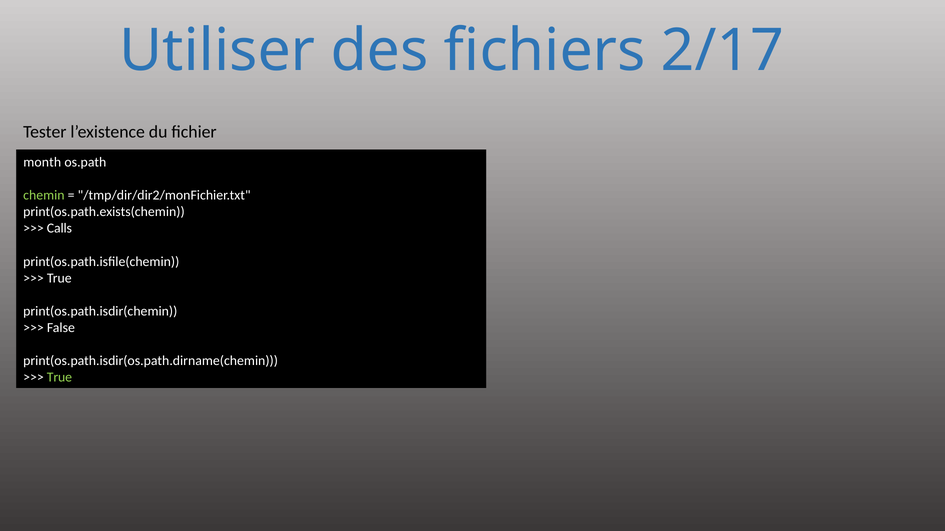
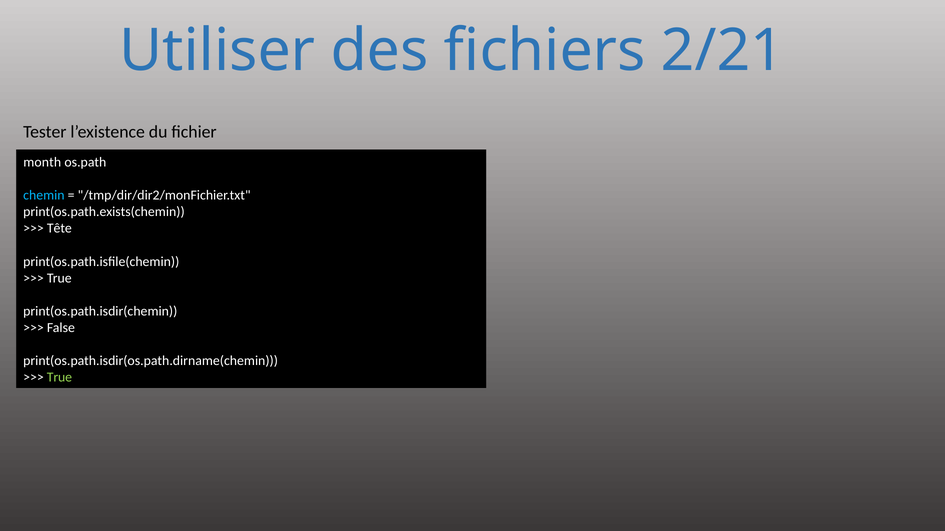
2/17: 2/17 -> 2/21 (723, 51)
chemin colour: light green -> light blue (44, 196)
Calls: Calls -> Tête (59, 229)
